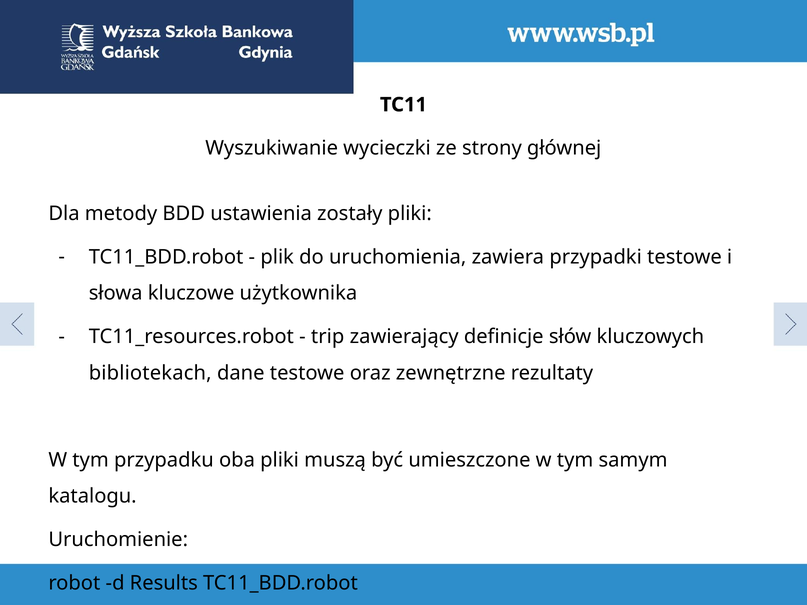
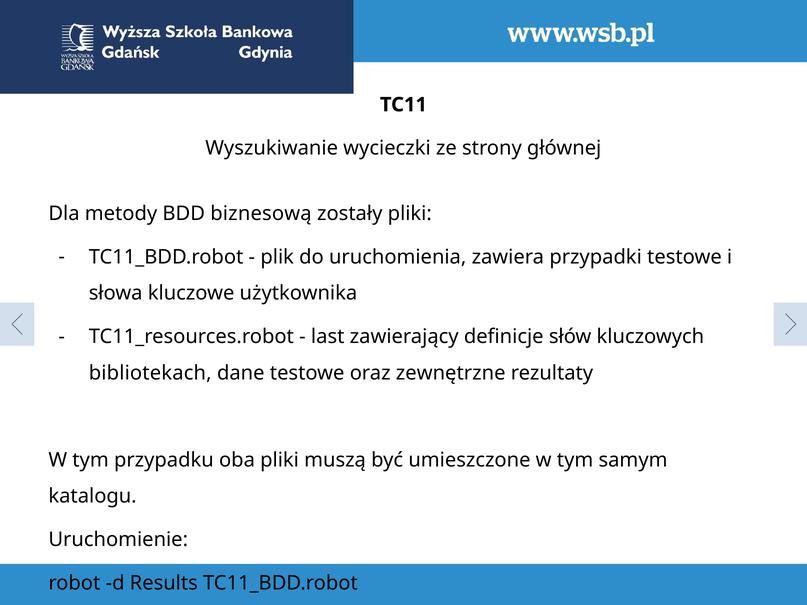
ustawienia: ustawienia -> biznesową (261, 214)
trip: trip -> last (328, 337)
